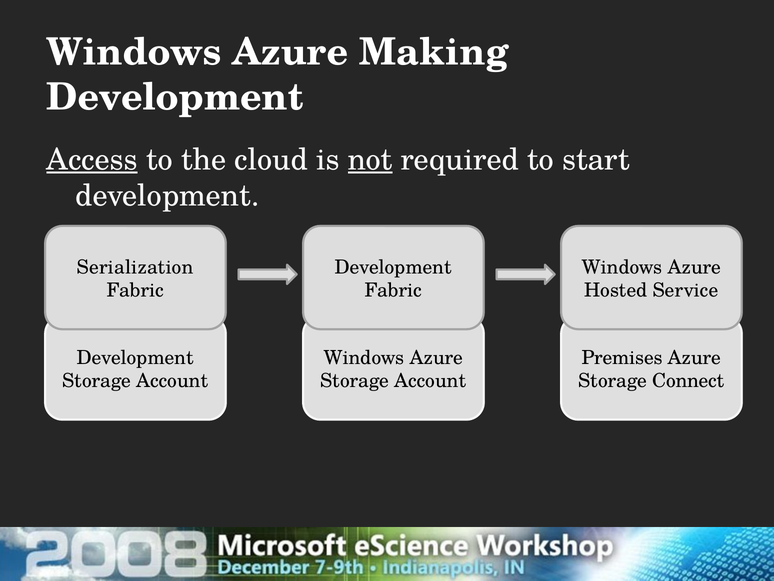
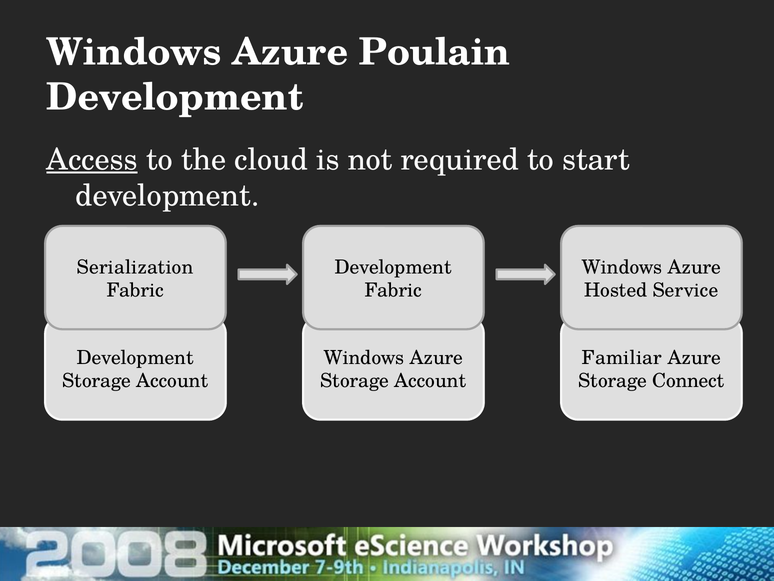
Making: Making -> Poulain (434, 52)
not underline: present -> none (370, 159)
Premises: Premises -> Familiar (622, 357)
